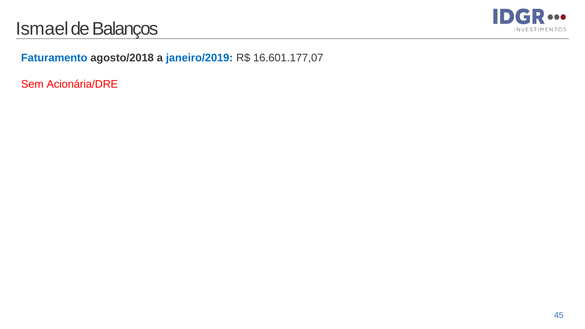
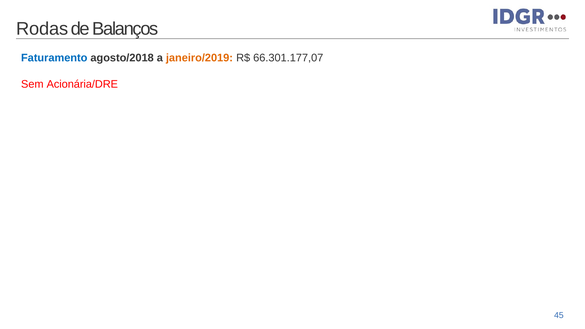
Ismael: Ismael -> Rodas (42, 29)
janeiro/2019 colour: blue -> orange (199, 58)
16.601.177,07: 16.601.177,07 -> 66.301.177,07 (288, 58)
